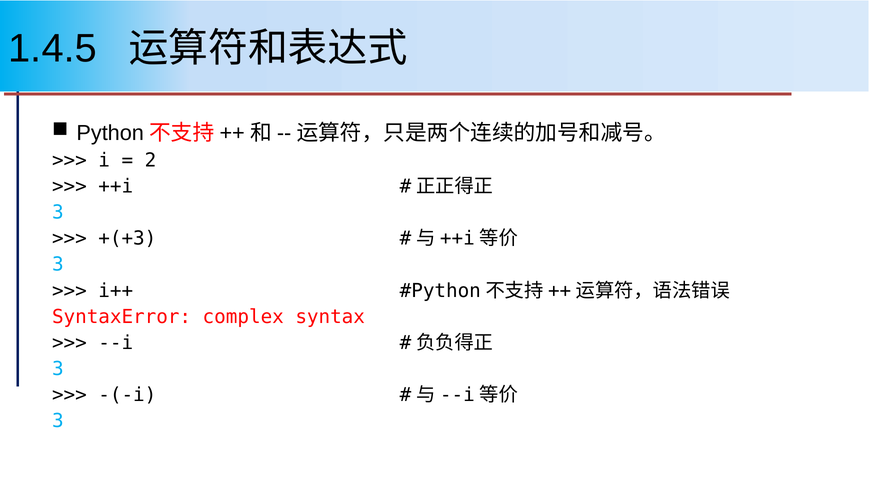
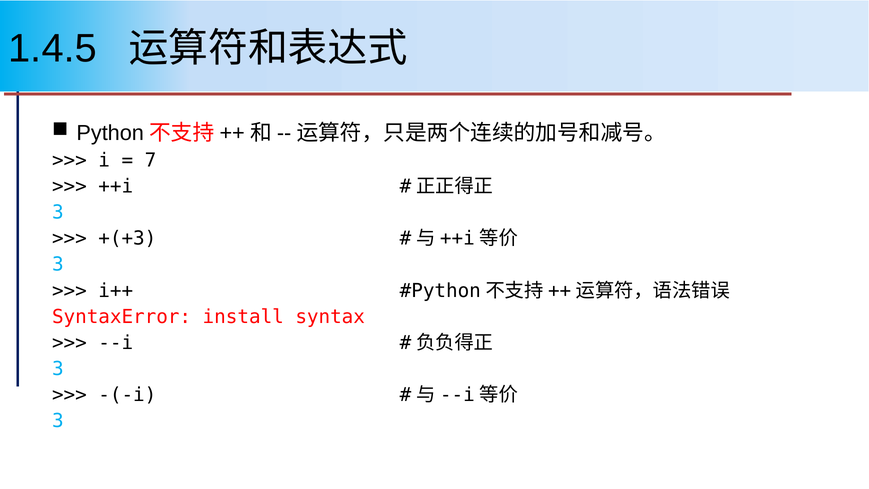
2: 2 -> 7 (150, 160)
complex: complex -> install (243, 317)
